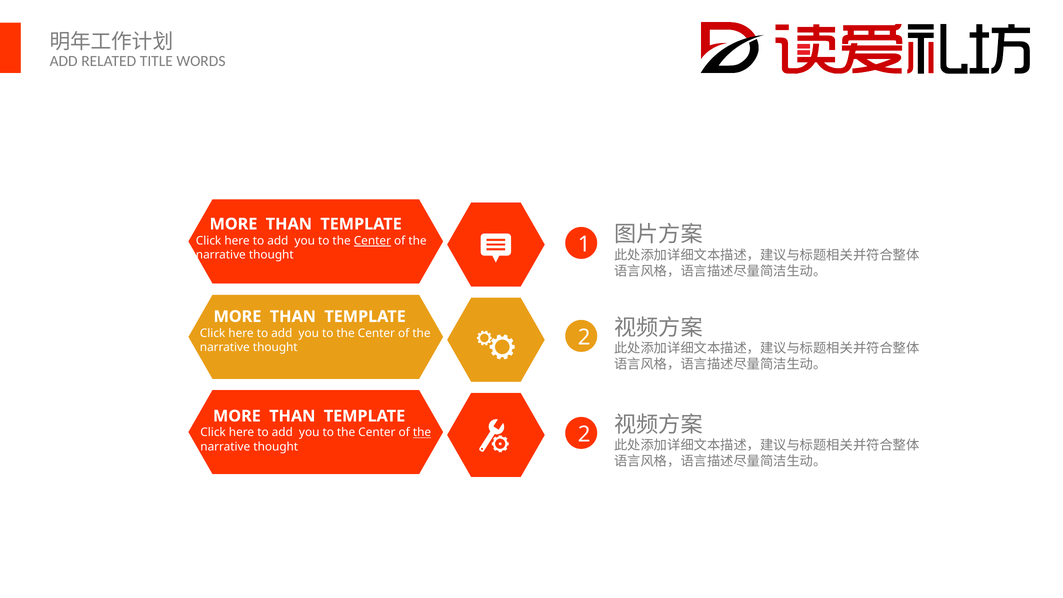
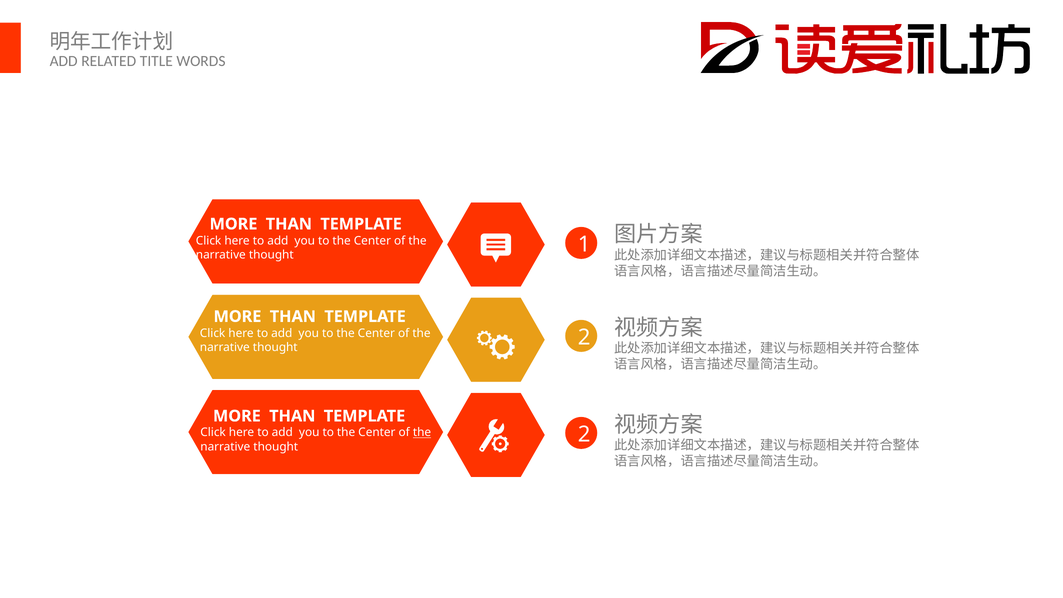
Center underline: present -> none (372, 241)
